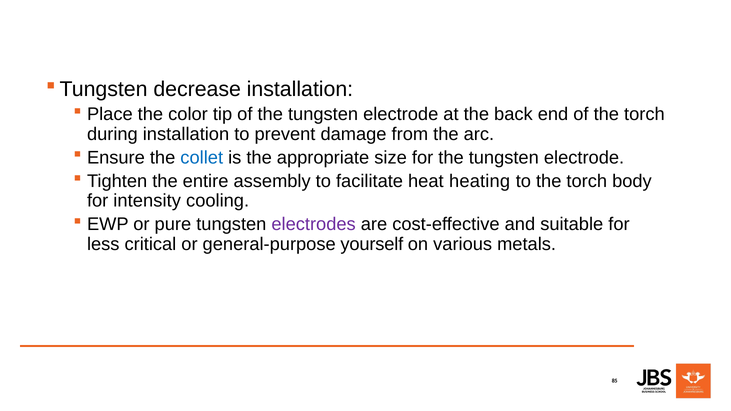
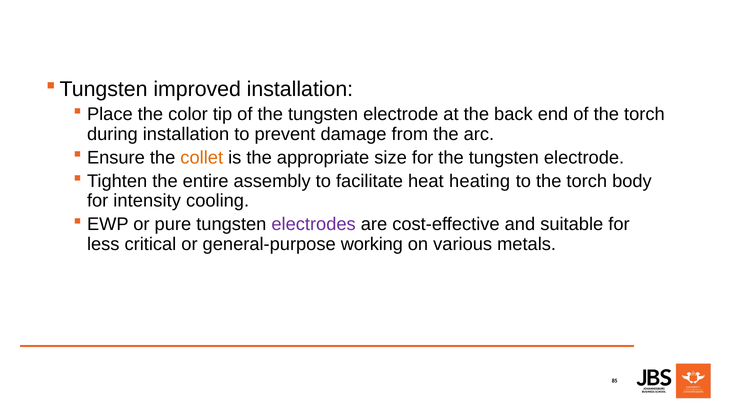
decrease: decrease -> improved (197, 89)
collet colour: blue -> orange (202, 158)
yourself: yourself -> working (372, 244)
